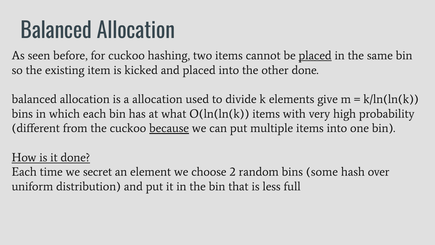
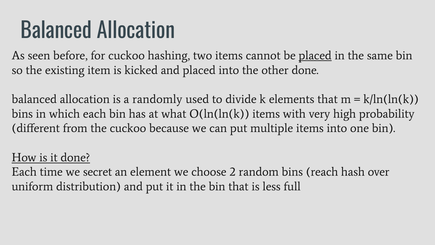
a allocation: allocation -> randomly (157, 99)
elements give: give -> that (328, 99)
because underline: present -> none (169, 128)
some: some -> reach (322, 172)
